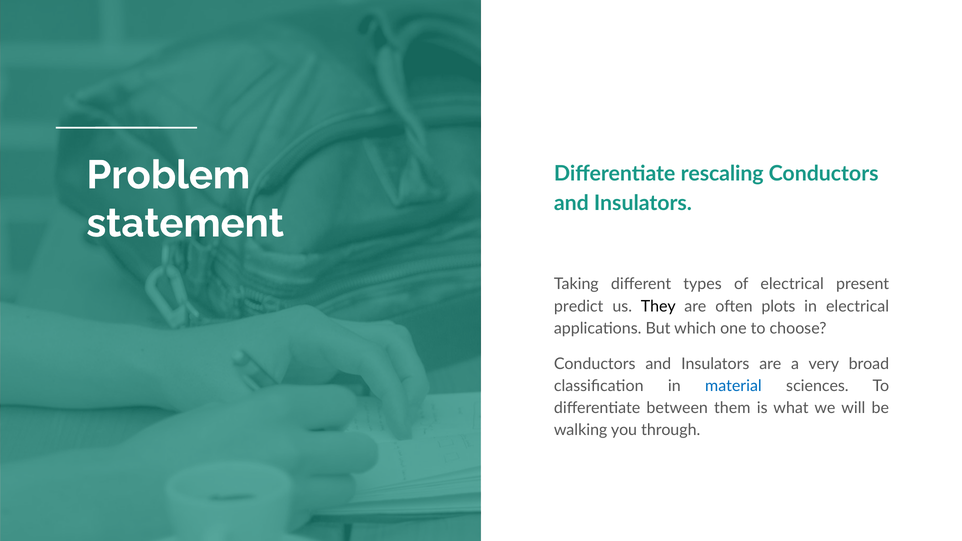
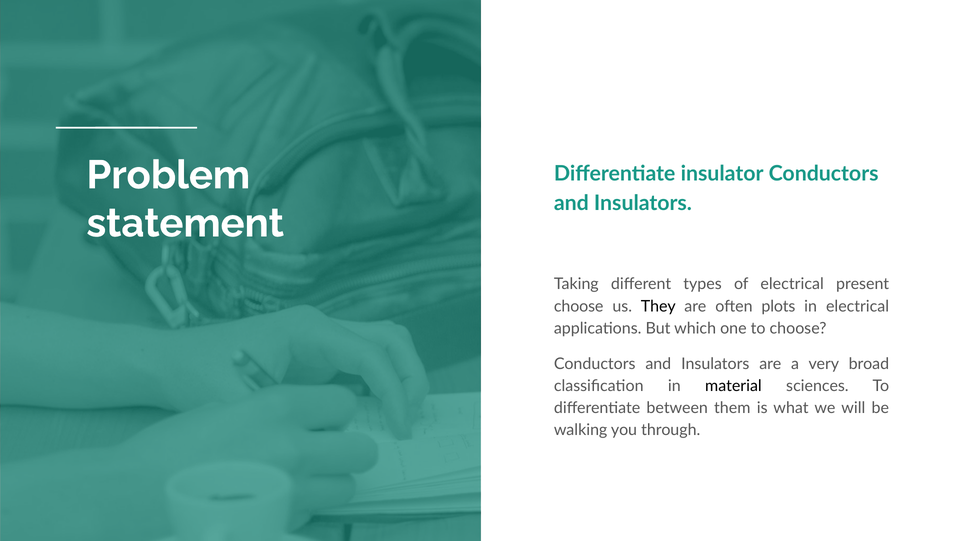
rescaling: rescaling -> insulator (722, 174)
predict: predict -> choose (579, 306)
material colour: blue -> black (733, 386)
